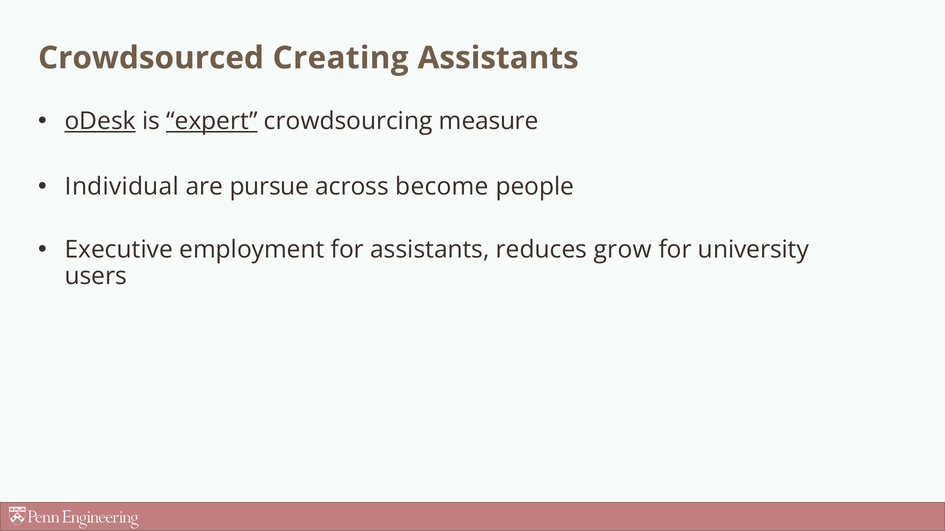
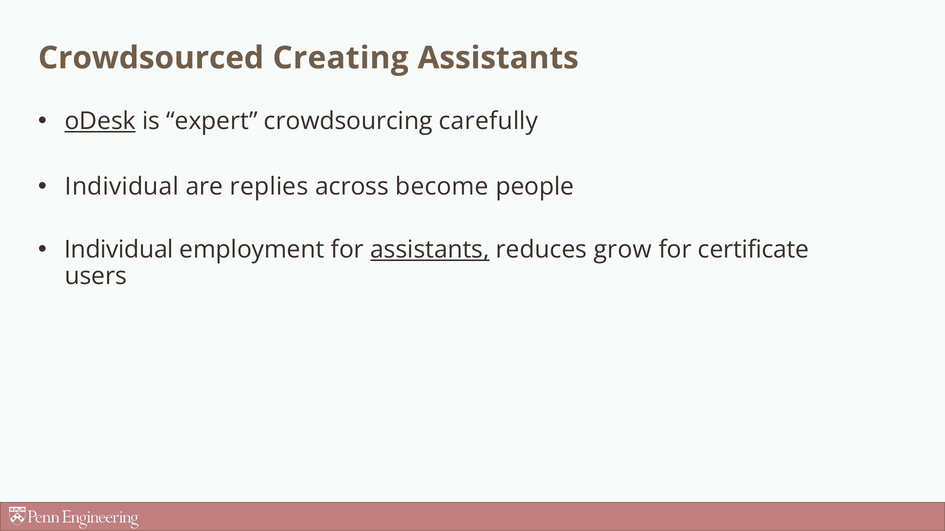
expert underline: present -> none (212, 121)
measure: measure -> carefully (489, 121)
pursue: pursue -> replies (269, 187)
Executive: Executive -> Individual (119, 250)
assistants underline: none -> present (430, 250)
university: university -> certificate (754, 250)
